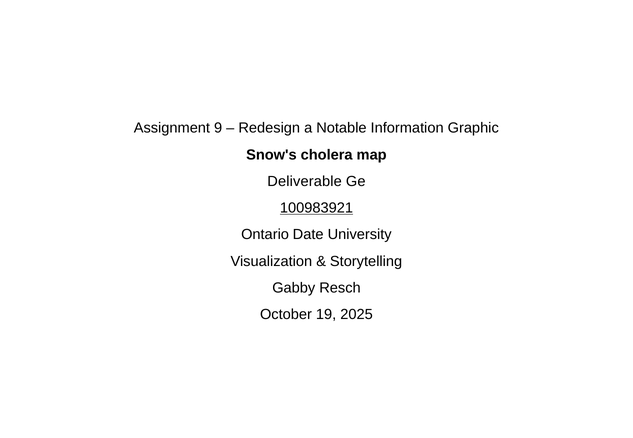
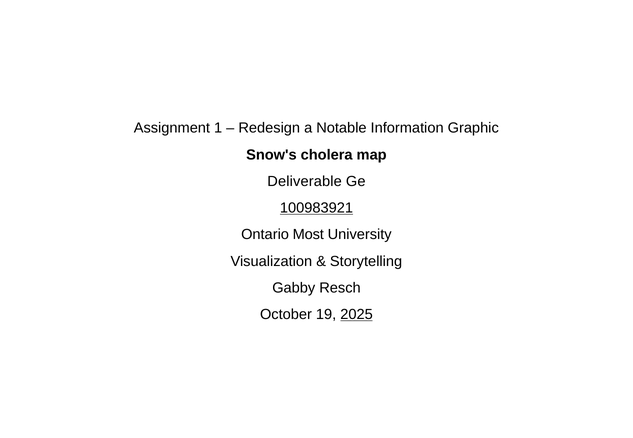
9: 9 -> 1 (218, 128)
Date: Date -> Most (308, 235)
2025 underline: none -> present (357, 315)
